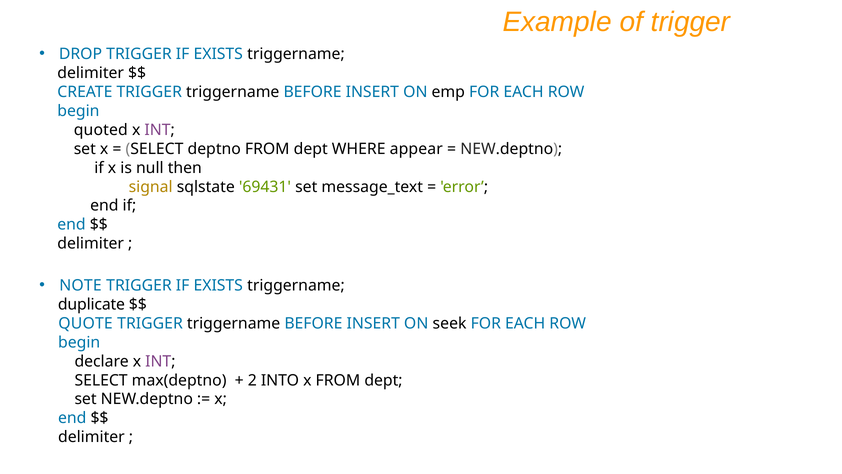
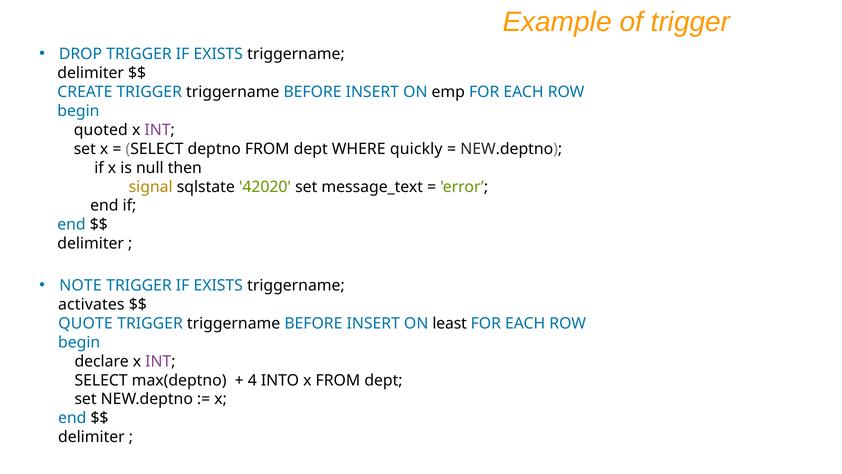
appear: appear -> quickly (416, 149)
69431: 69431 -> 42020 (265, 187)
duplicate: duplicate -> activates (91, 304)
seek: seek -> least (450, 323)
2: 2 -> 4 (252, 380)
